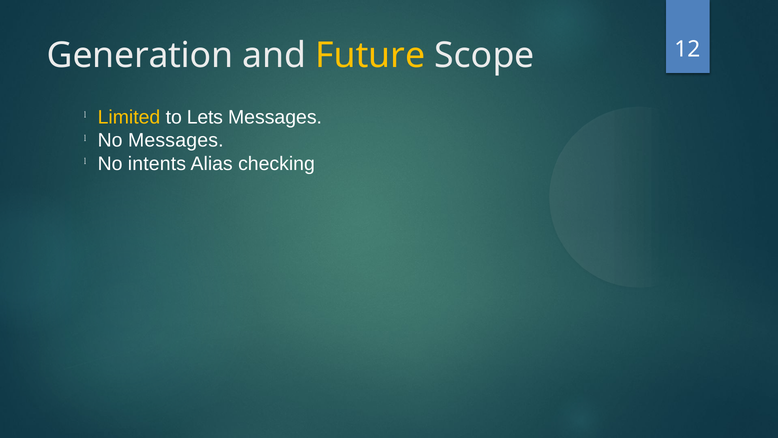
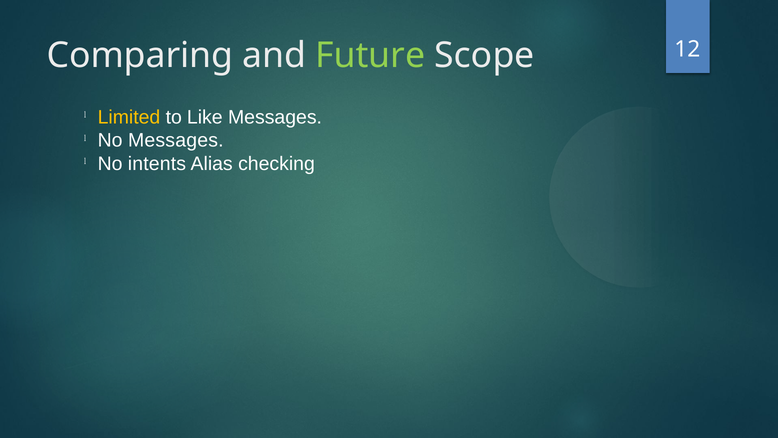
Generation: Generation -> Comparing (140, 56)
Future colour: yellow -> light green (370, 56)
Lets: Lets -> Like (205, 117)
